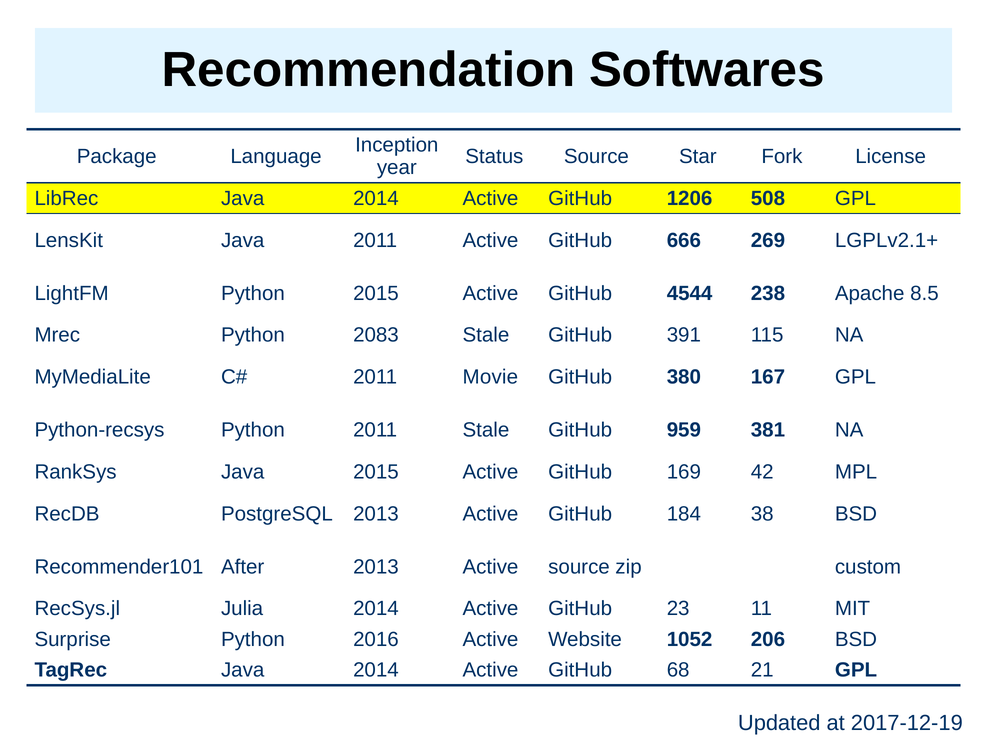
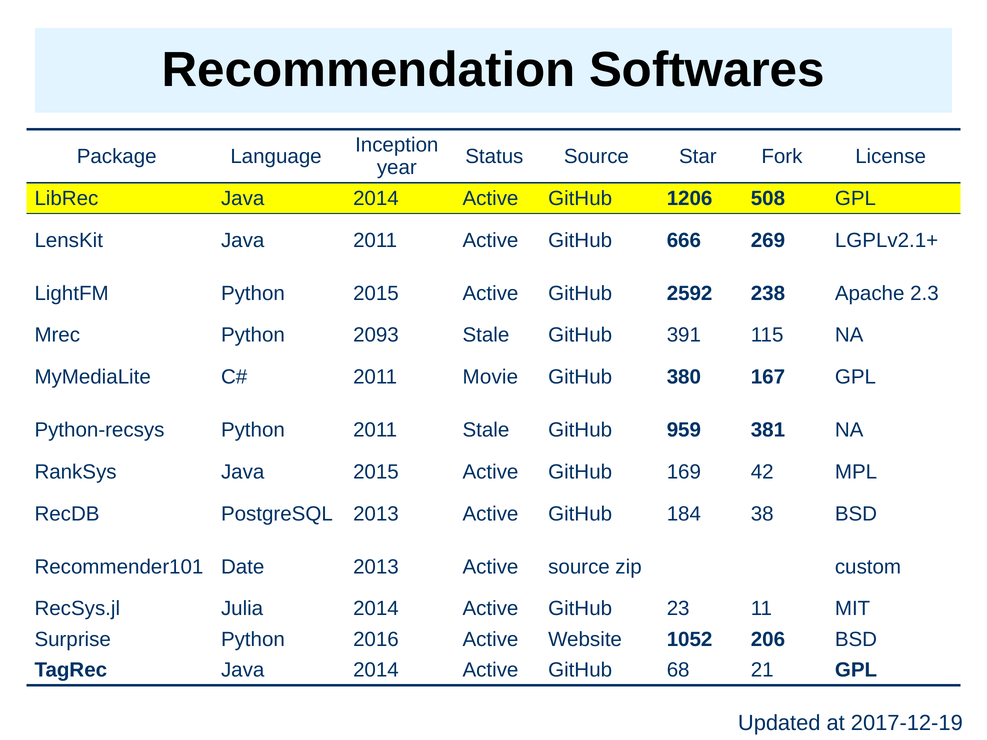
4544: 4544 -> 2592 (690, 293)
8.5: 8.5 -> 2.3 (924, 293)
2083: 2083 -> 2093 (376, 335)
After: After -> Date (243, 567)
